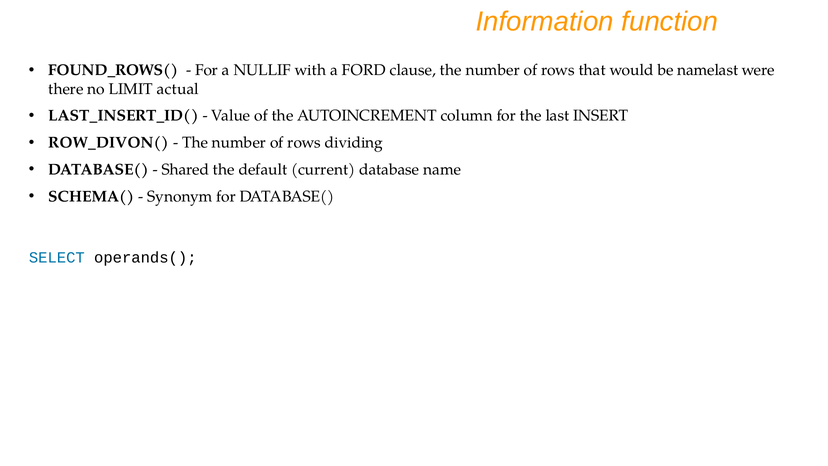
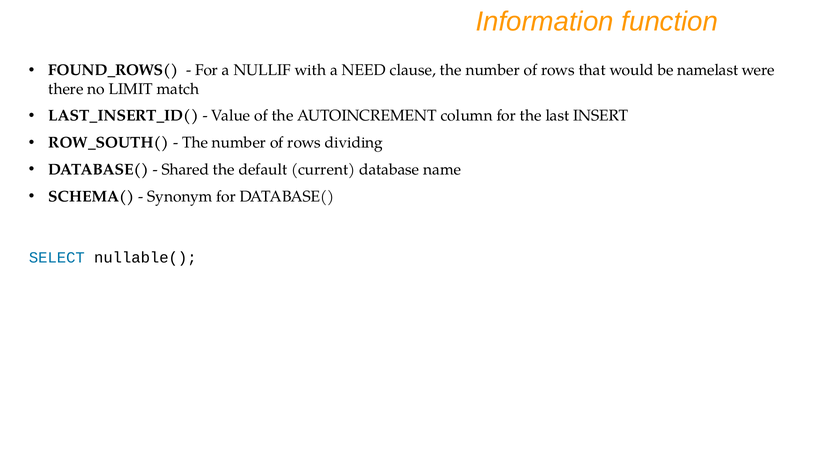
FORD: FORD -> NEED (364, 70)
actual: actual -> match (178, 89)
ROW_DIVON(: ROW_DIVON( -> ROW_SOUTH( (109, 143)
operands(: operands( -> nullable( (145, 257)
